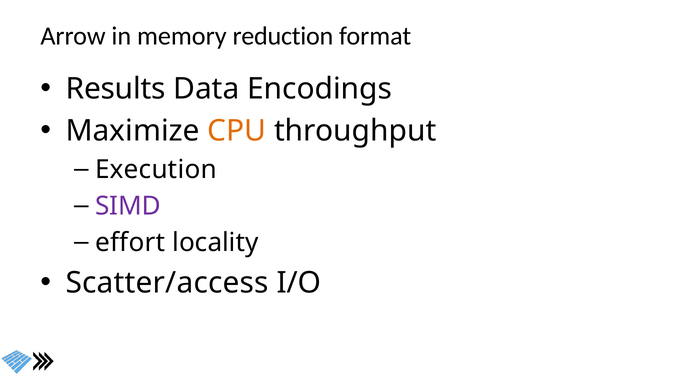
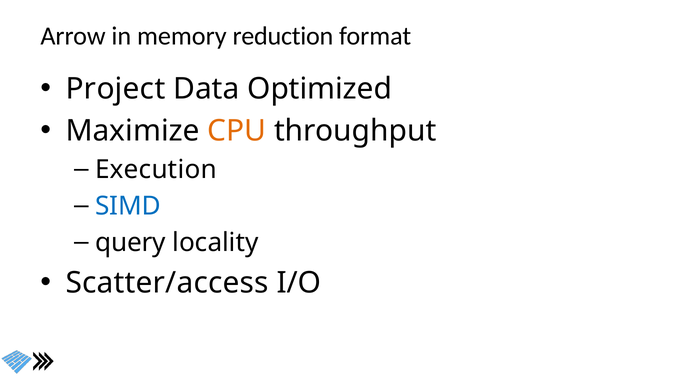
Results: Results -> Project (115, 89)
Encodings: Encodings -> Optimized (320, 89)
SIMD colour: purple -> blue (128, 206)
effort: effort -> query (130, 242)
